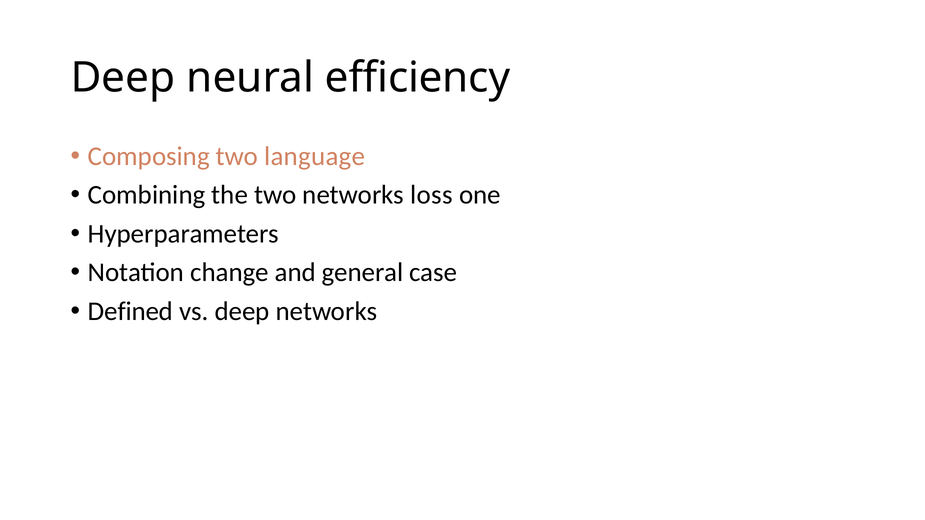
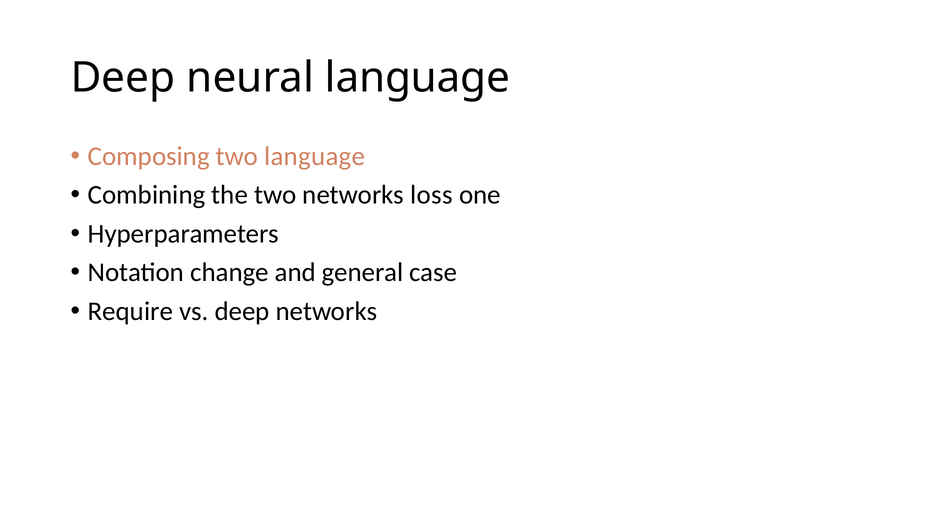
neural efficiency: efficiency -> language (418, 78)
Defined: Defined -> Require (130, 312)
